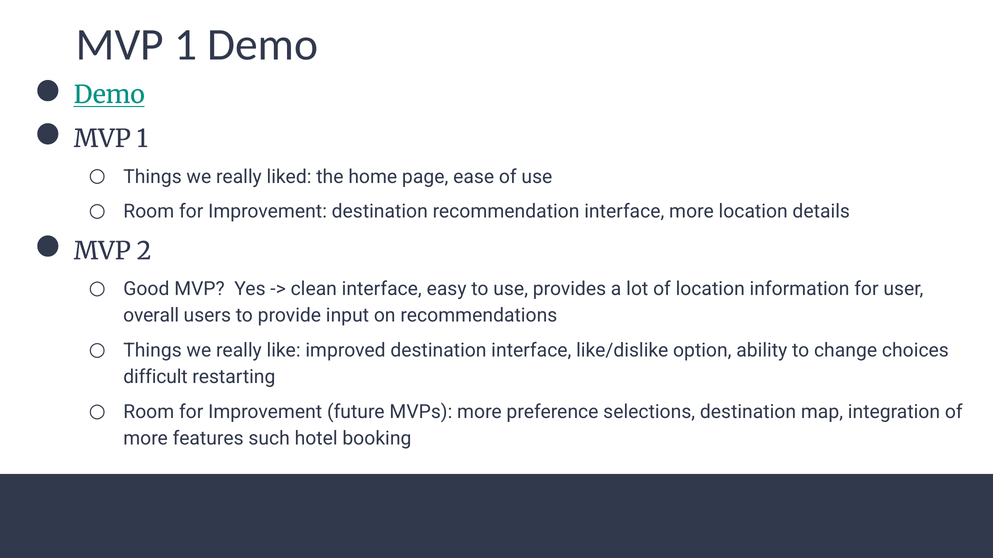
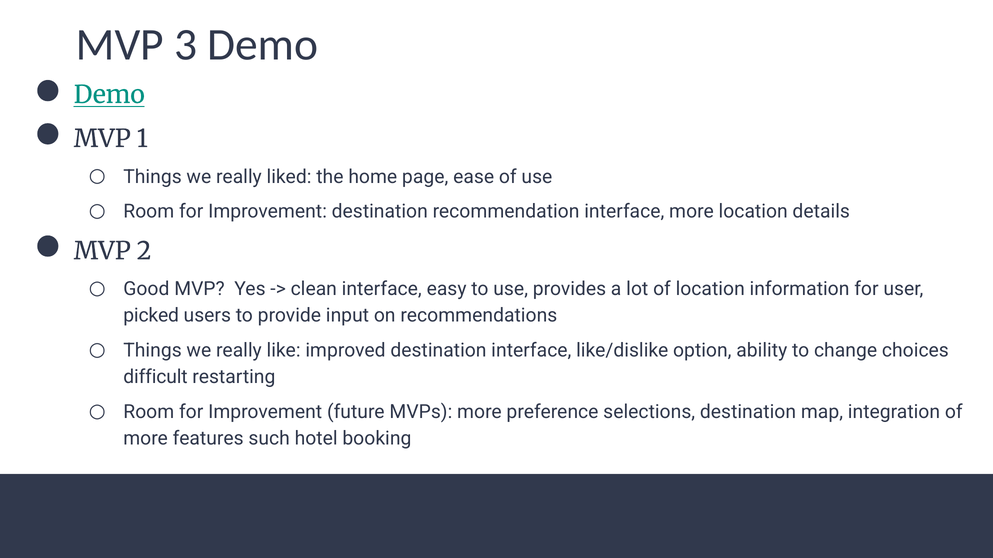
1: 1 -> 3 (186, 45)
overall: overall -> picked (151, 316)
